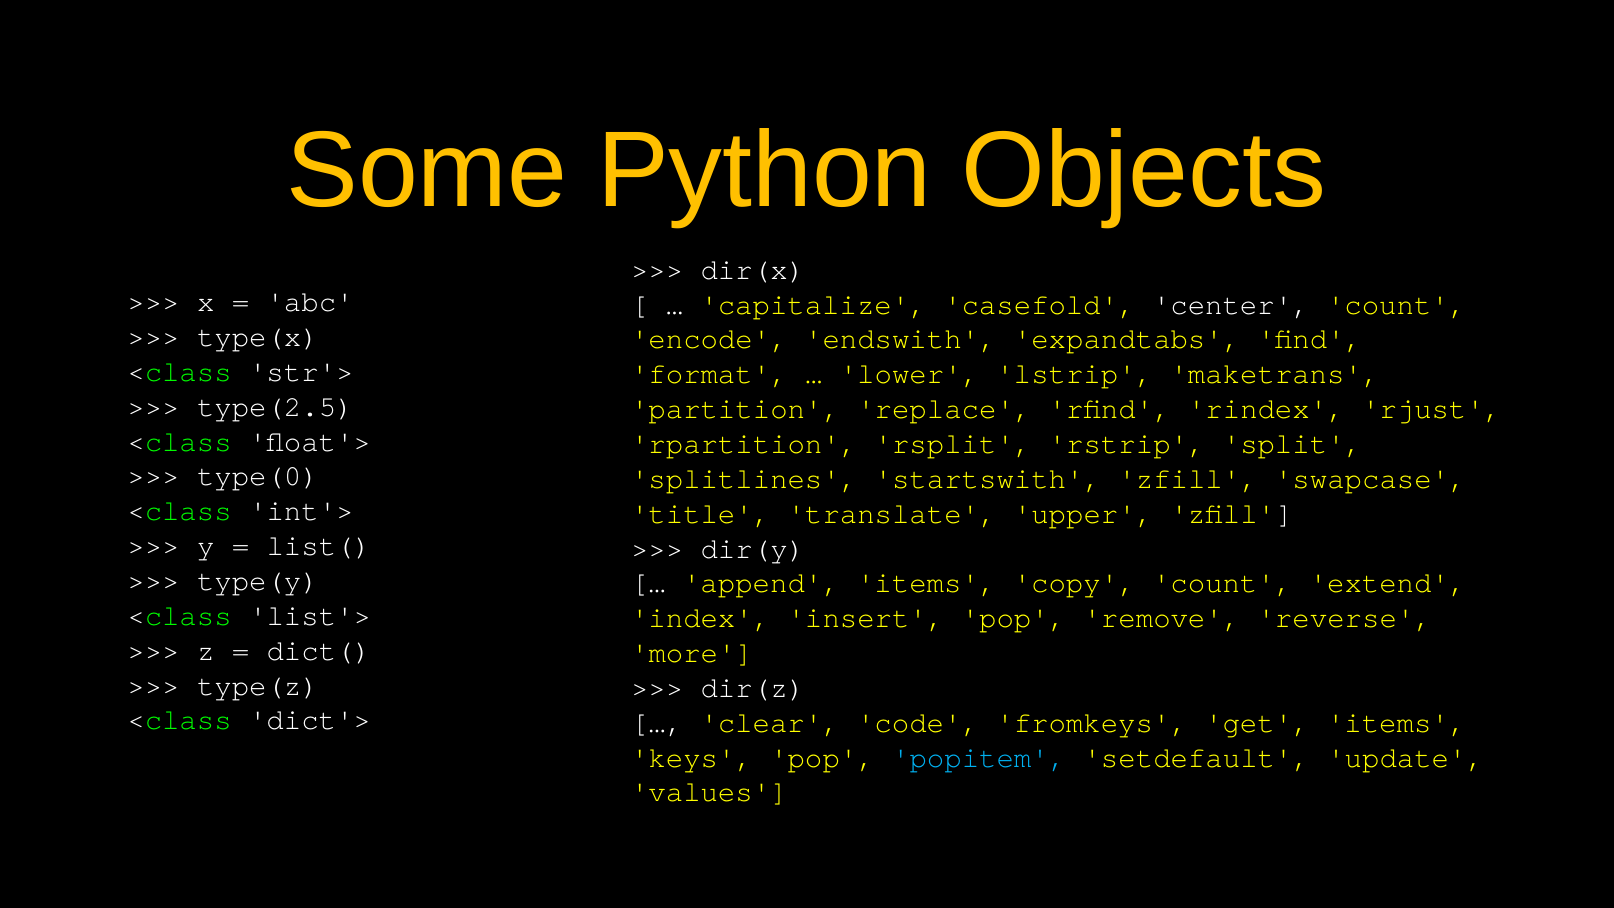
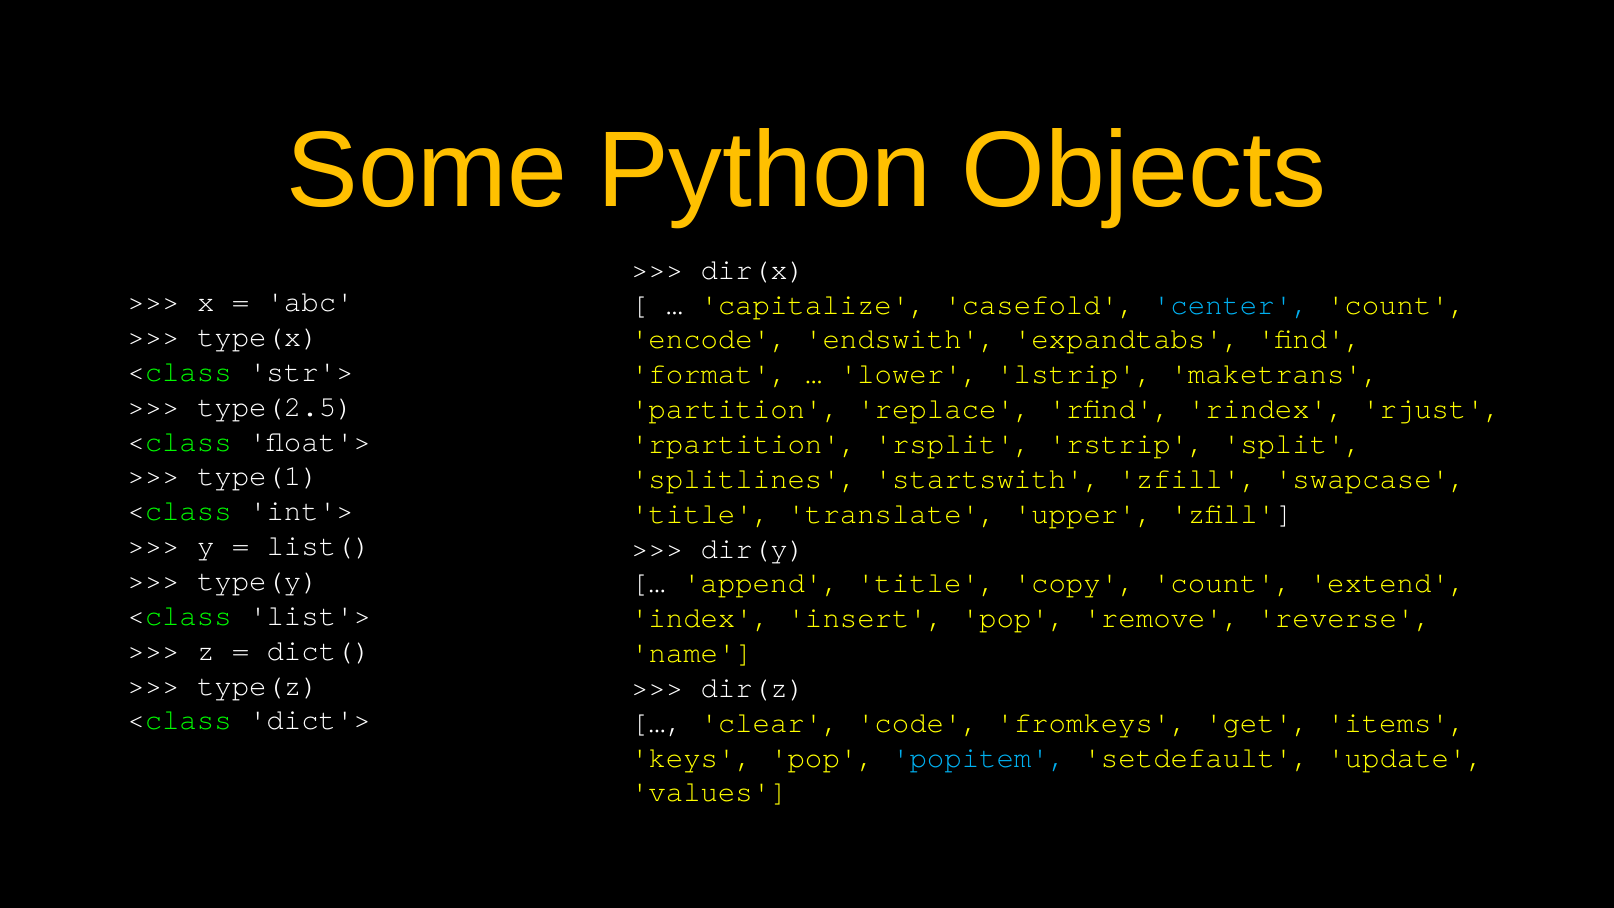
center colour: white -> light blue (1231, 305)
type(0: type(0 -> type(1 (258, 476)
append items: items -> title (927, 583)
more: more -> name (692, 653)
